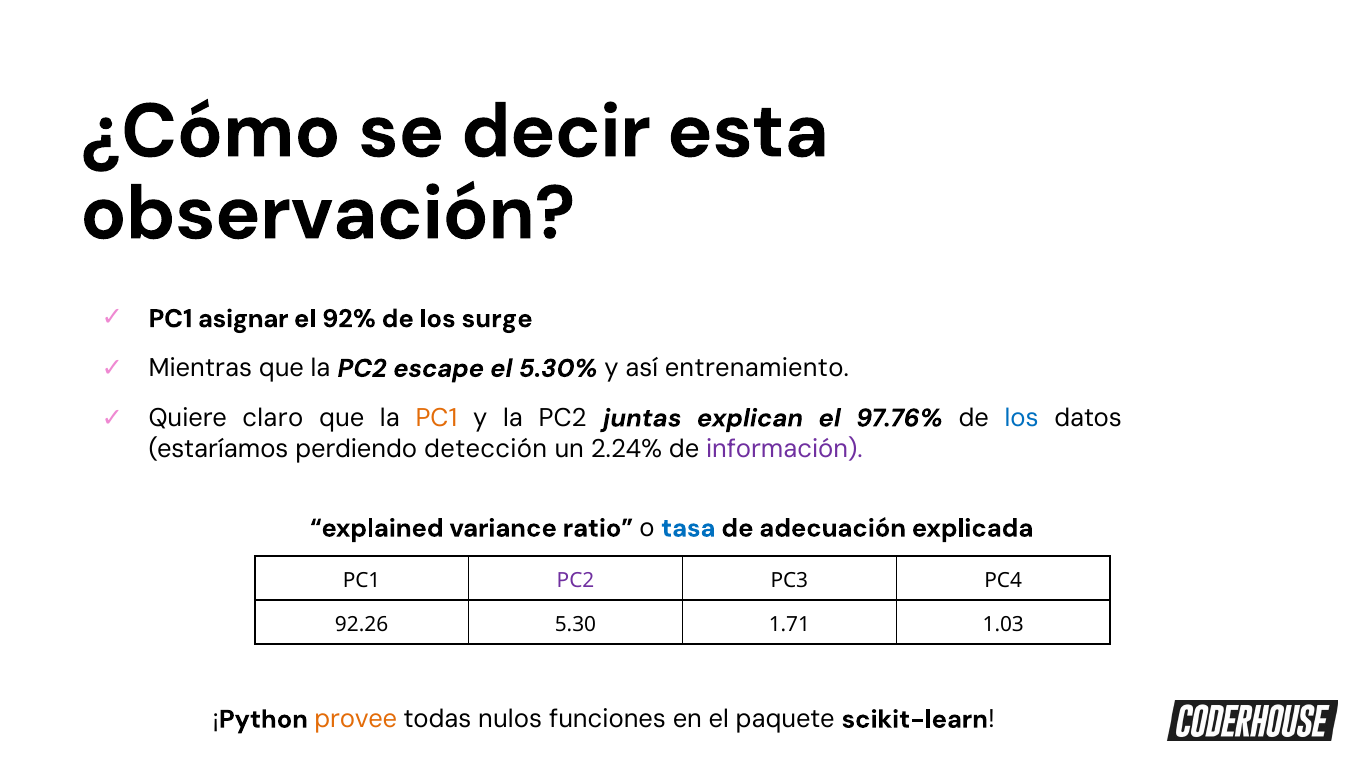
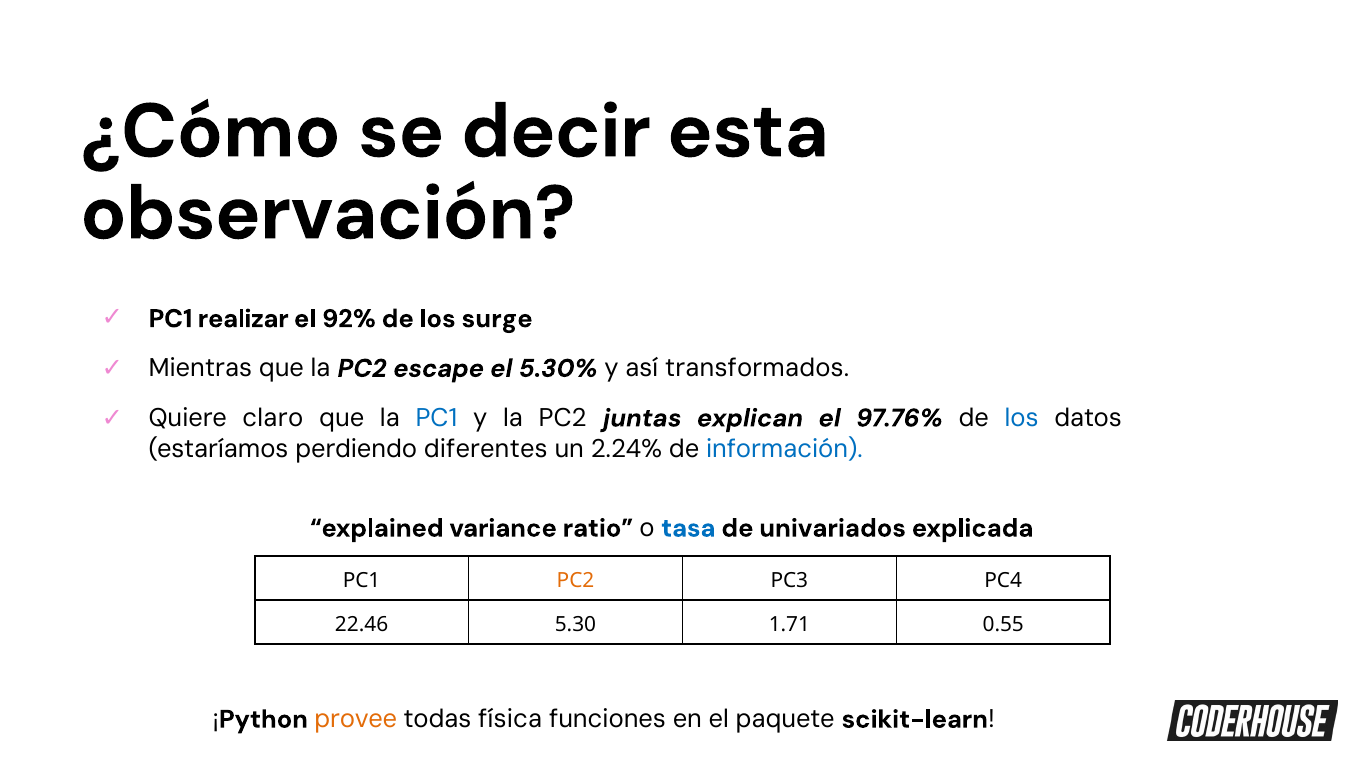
asignar: asignar -> realizar (243, 319)
entrenamiento: entrenamiento -> transformados (757, 368)
PC1 colour: orange -> blue (436, 418)
detección: detección -> diferentes (486, 449)
información colour: purple -> blue (784, 449)
adecuación: adecuación -> univariados (833, 528)
PC2 colour: purple -> orange (576, 581)
92.26: 92.26 -> 22.46 (362, 625)
1.03: 1.03 -> 0.55 (1003, 625)
nulos: nulos -> física (510, 719)
